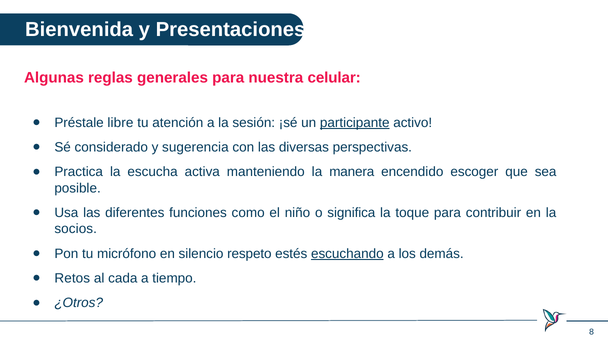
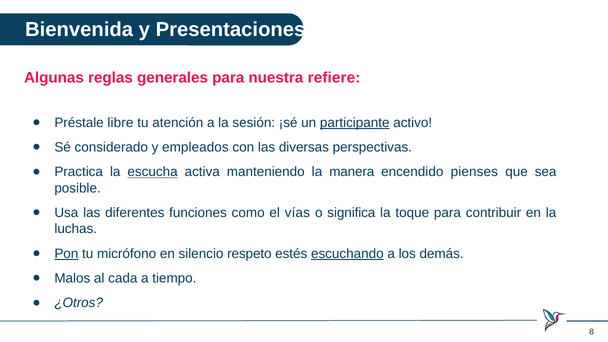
celular: celular -> refiere (334, 78)
sugerencia: sugerencia -> empleados (195, 147)
escucha underline: none -> present (153, 172)
escoger: escoger -> pienses (474, 172)
niño: niño -> vías (297, 213)
socios: socios -> luchas (76, 229)
Pon underline: none -> present (66, 254)
Retos: Retos -> Malos (72, 278)
